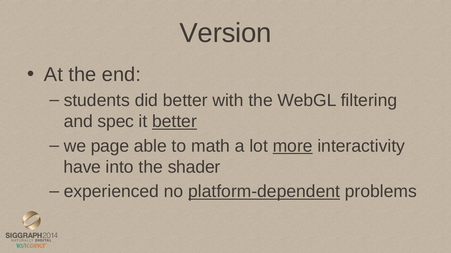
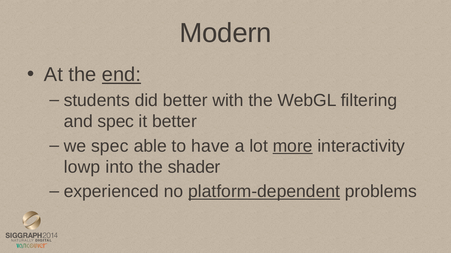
Version: Version -> Modern (226, 33)
end underline: none -> present (121, 75)
better underline: present -> none (175, 122)
we page: page -> spec (110, 146)
math: math -> have (210, 146)
have: have -> lowp (82, 167)
